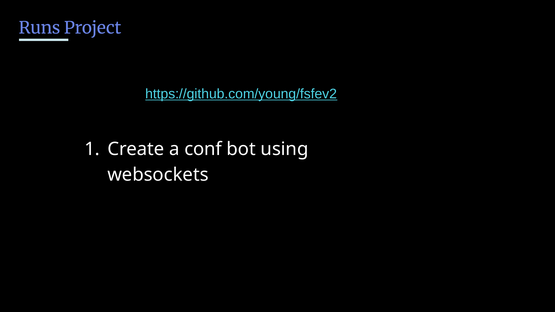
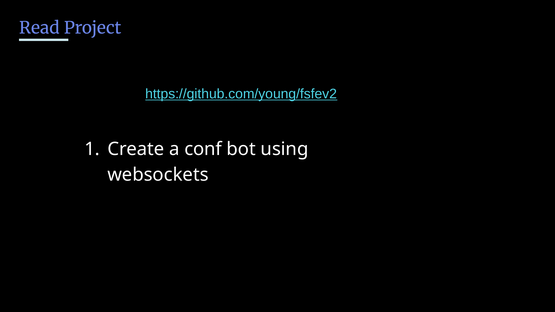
Runs: Runs -> Read (39, 28)
